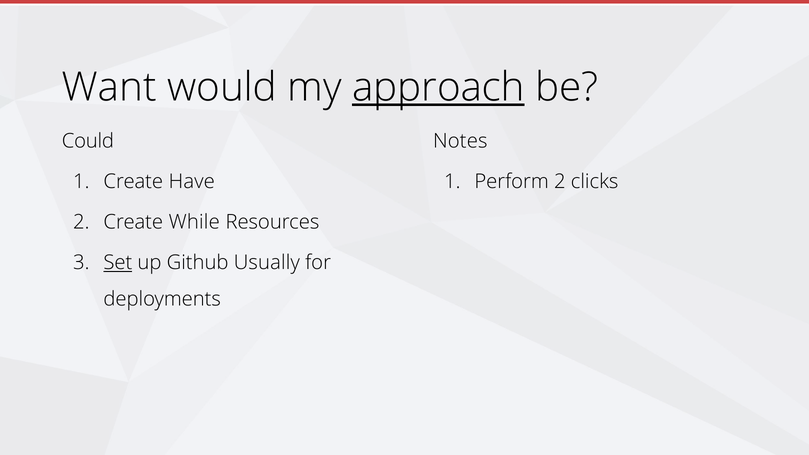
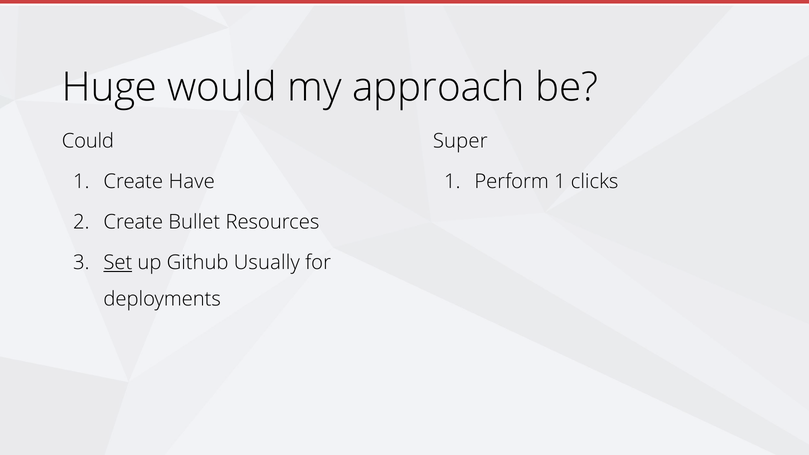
Want: Want -> Huge (109, 88)
approach underline: present -> none (438, 88)
Notes: Notes -> Super (460, 141)
Perform 2: 2 -> 1 (560, 181)
While: While -> Bullet (194, 222)
